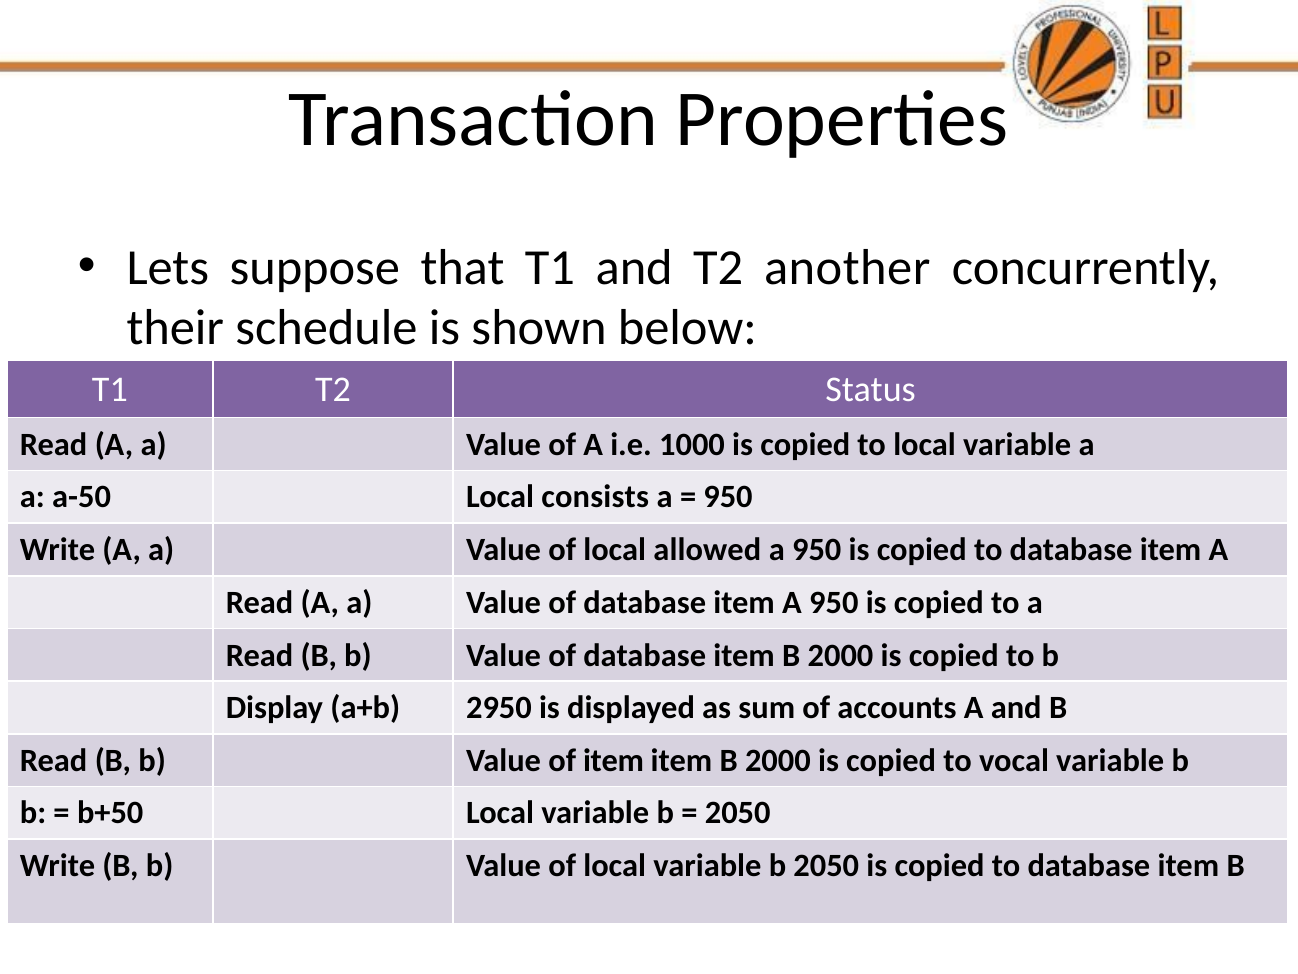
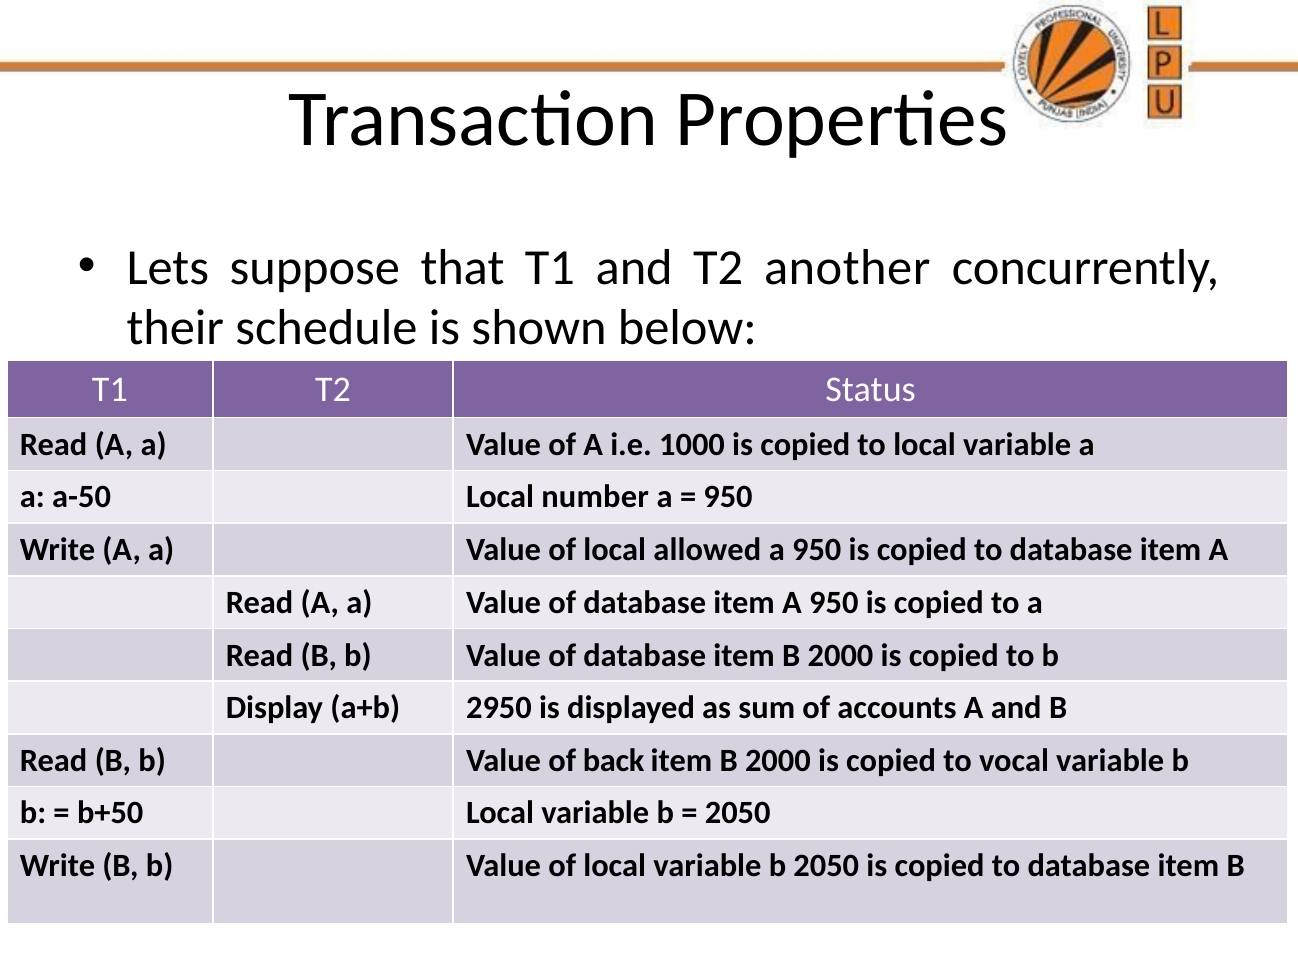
consists: consists -> number (595, 497)
of item: item -> back (614, 760)
